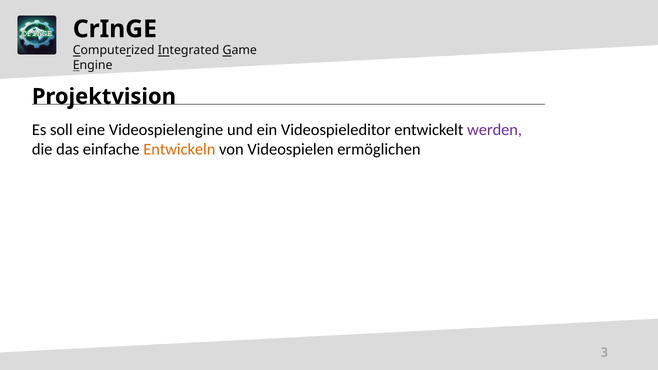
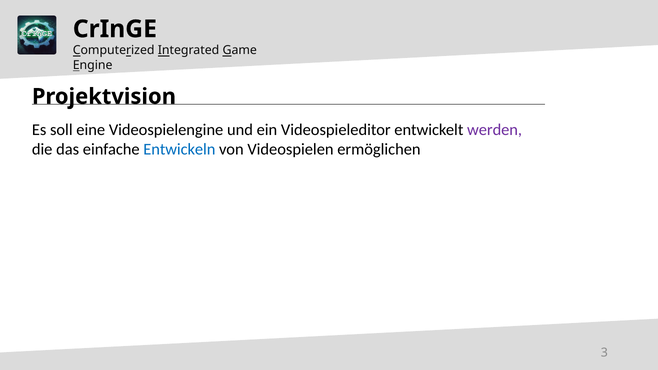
Entwickeln colour: orange -> blue (179, 149)
